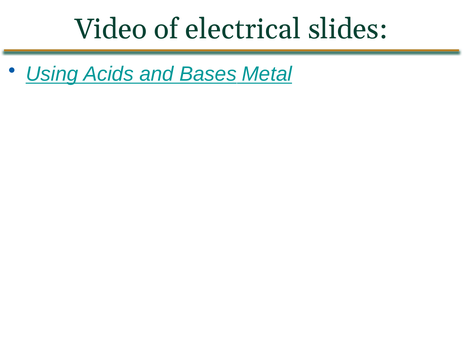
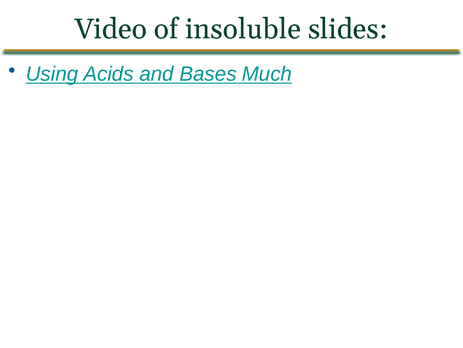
electrical: electrical -> insoluble (243, 29)
Metal: Metal -> Much (267, 74)
